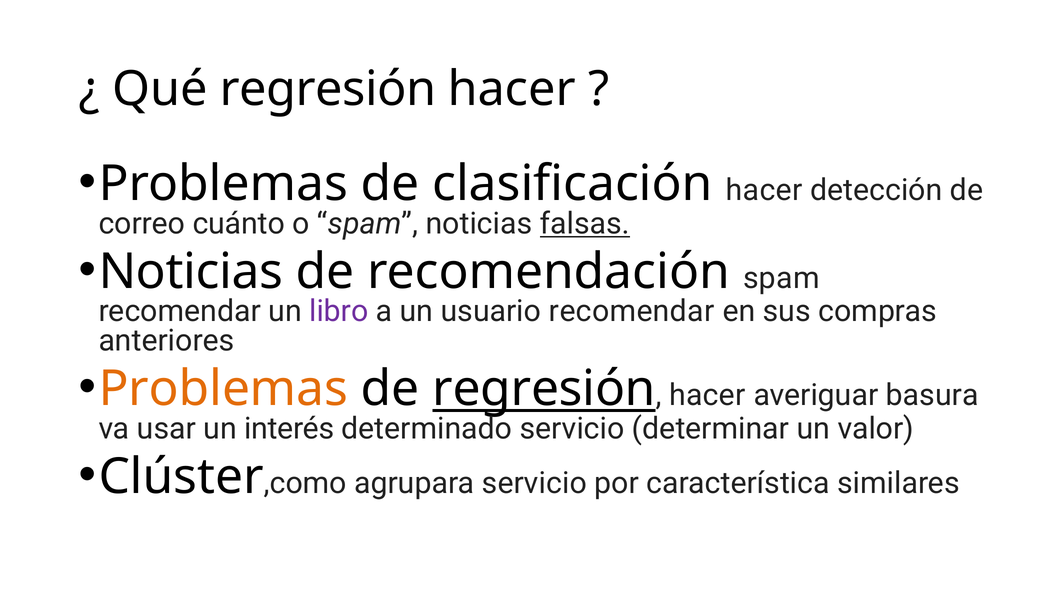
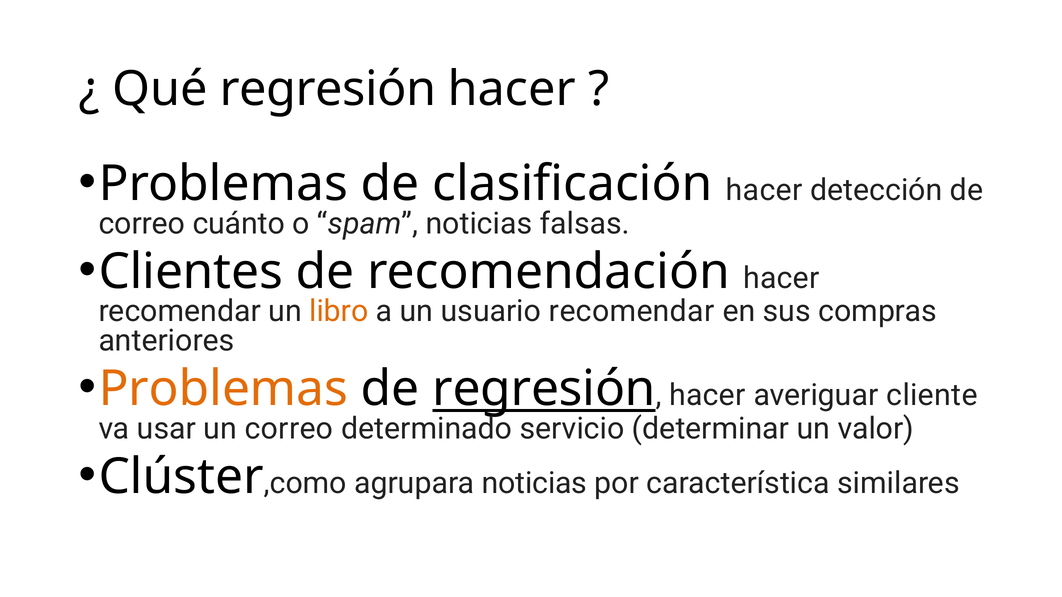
falsas underline: present -> none (585, 224)
Noticias: Noticias -> Clientes (191, 272)
recomendación spam: spam -> hacer (781, 278)
libro colour: purple -> orange (339, 311)
basura: basura -> cliente (932, 395)
un interés: interés -> correo (289, 429)
agrupara servicio: servicio -> noticias (534, 483)
